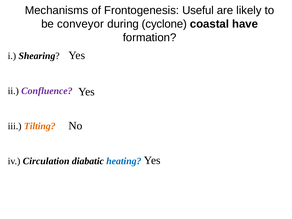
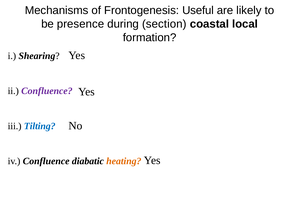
conveyor: conveyor -> presence (81, 24)
cyclone: cyclone -> section (164, 24)
have: have -> local (245, 24)
Tilting colour: orange -> blue (40, 126)
iv Circulation: Circulation -> Confluence (46, 161)
heating colour: blue -> orange (124, 161)
